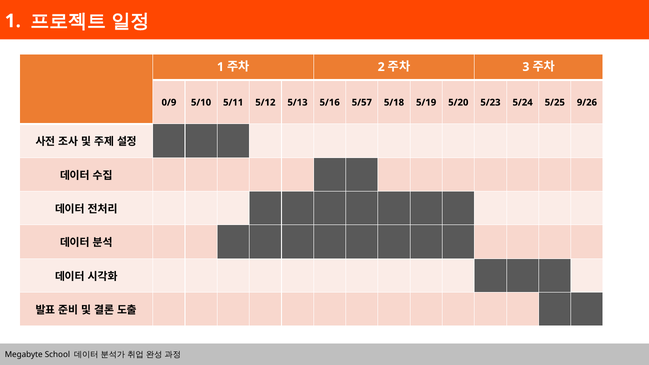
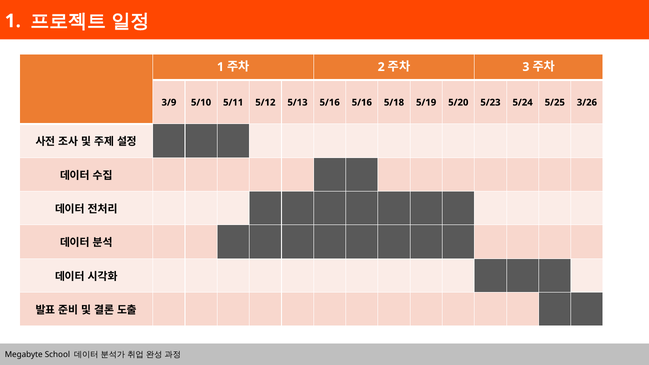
0/9: 0/9 -> 3/9 (169, 102)
5/16 5/57: 5/57 -> 5/16 (362, 102)
9/26: 9/26 -> 3/26 (587, 102)
